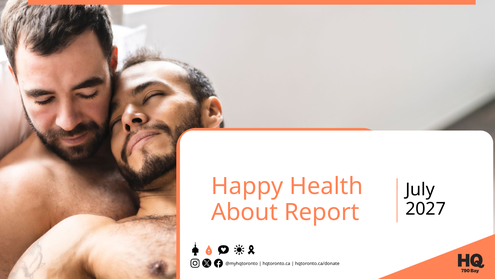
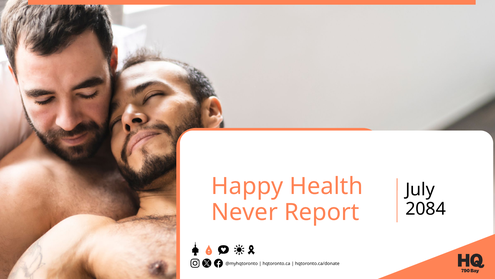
2027: 2027 -> 2084 (426, 209)
About: About -> Never (244, 212)
